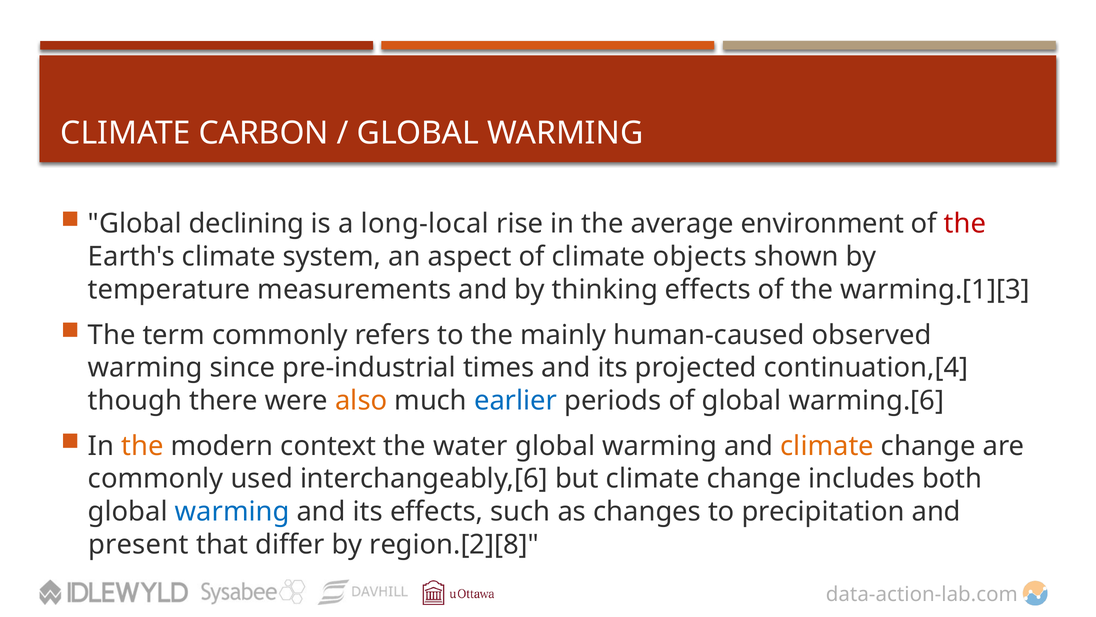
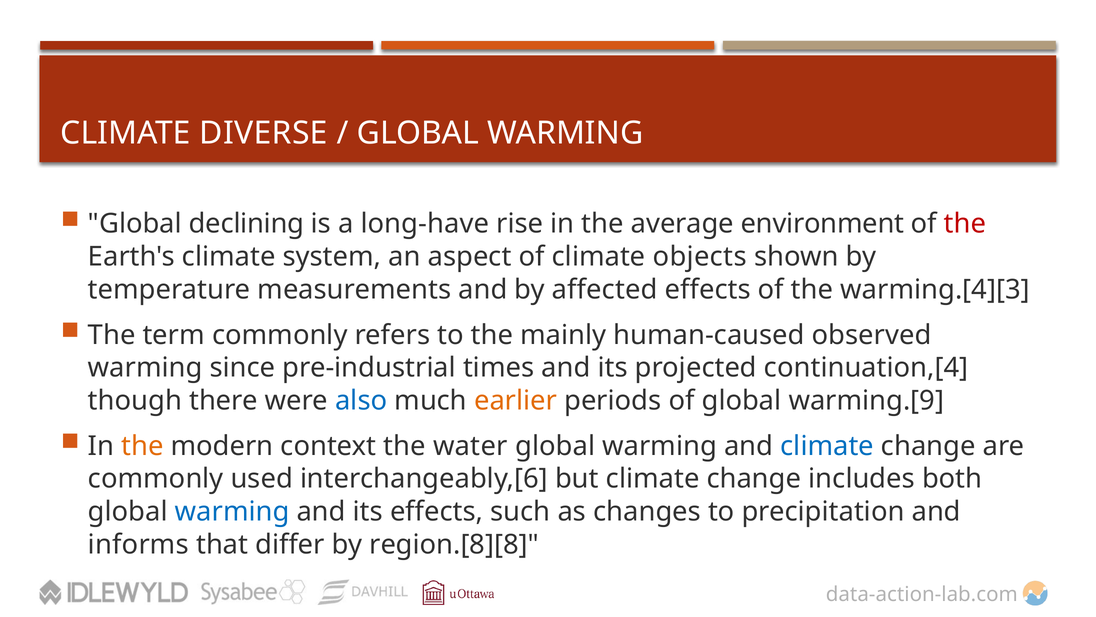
CARBON: CARBON -> DIVERSE (264, 133)
long-local: long-local -> long-have (425, 224)
thinking: thinking -> affected (605, 289)
warming.[1][3: warming.[1][3 -> warming.[4][3 (935, 289)
also colour: orange -> blue (361, 400)
earlier colour: blue -> orange (516, 400)
warming.[6: warming.[6 -> warming.[9 (866, 400)
climate colour: orange -> blue (827, 446)
present: present -> informs (138, 544)
region.[2][8: region.[2][8 -> region.[8][8 (454, 544)
